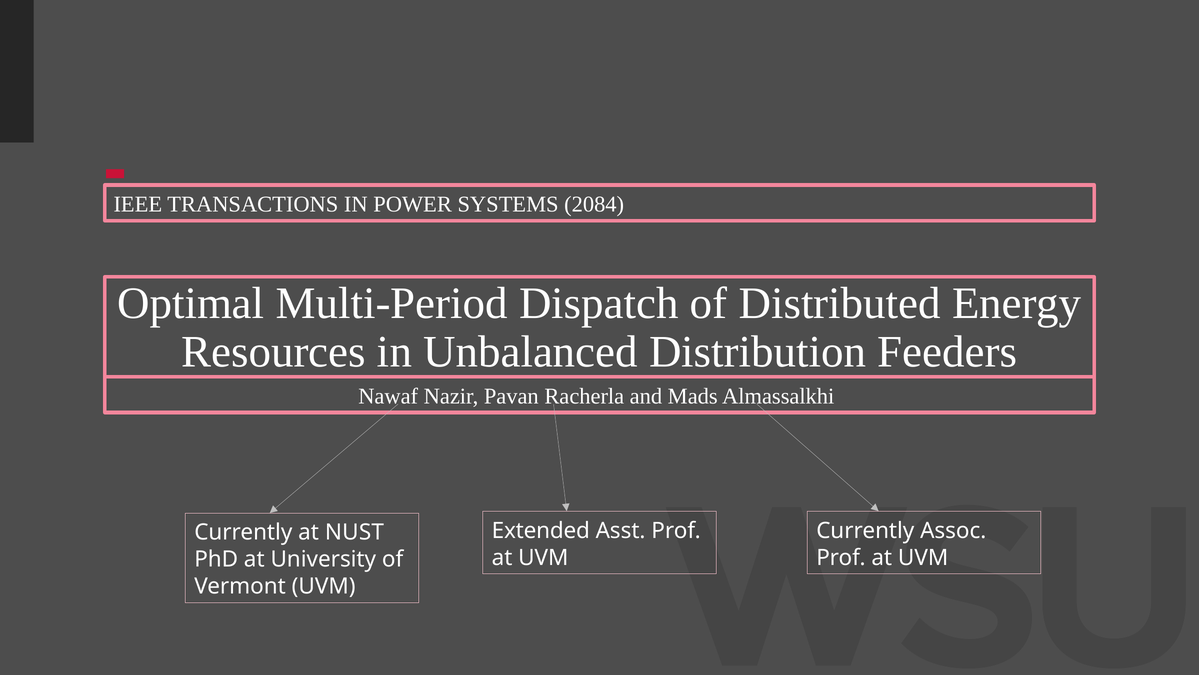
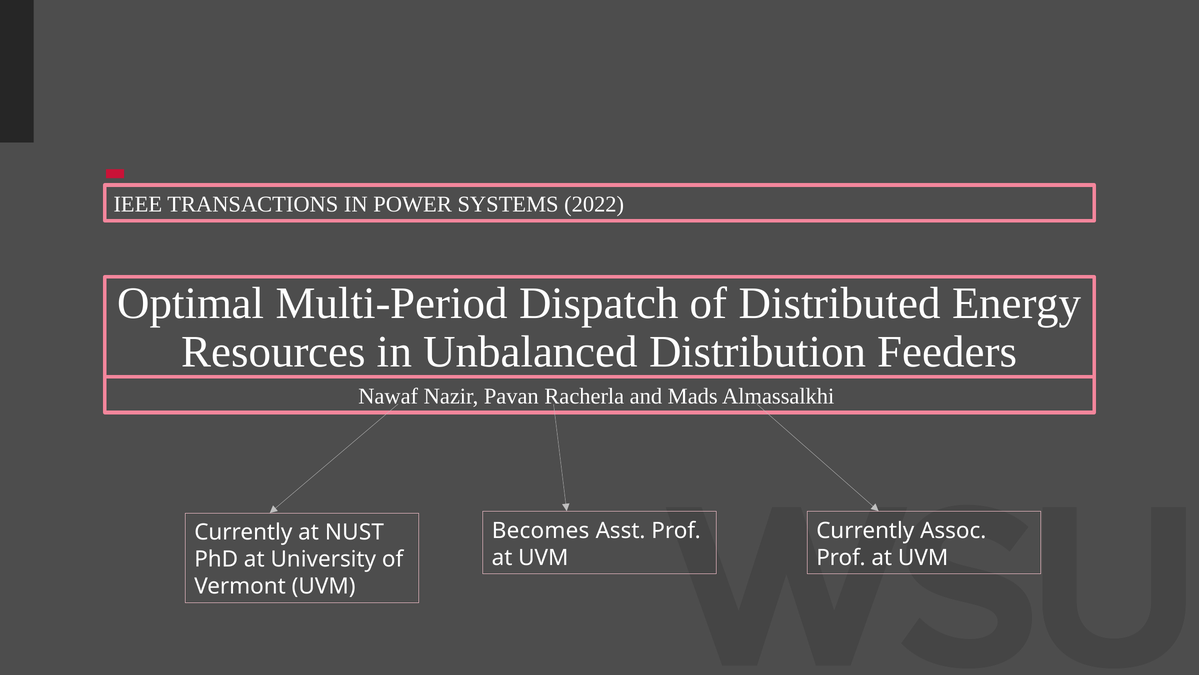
2084: 2084 -> 2022 (594, 204)
Extended: Extended -> Becomes (541, 530)
